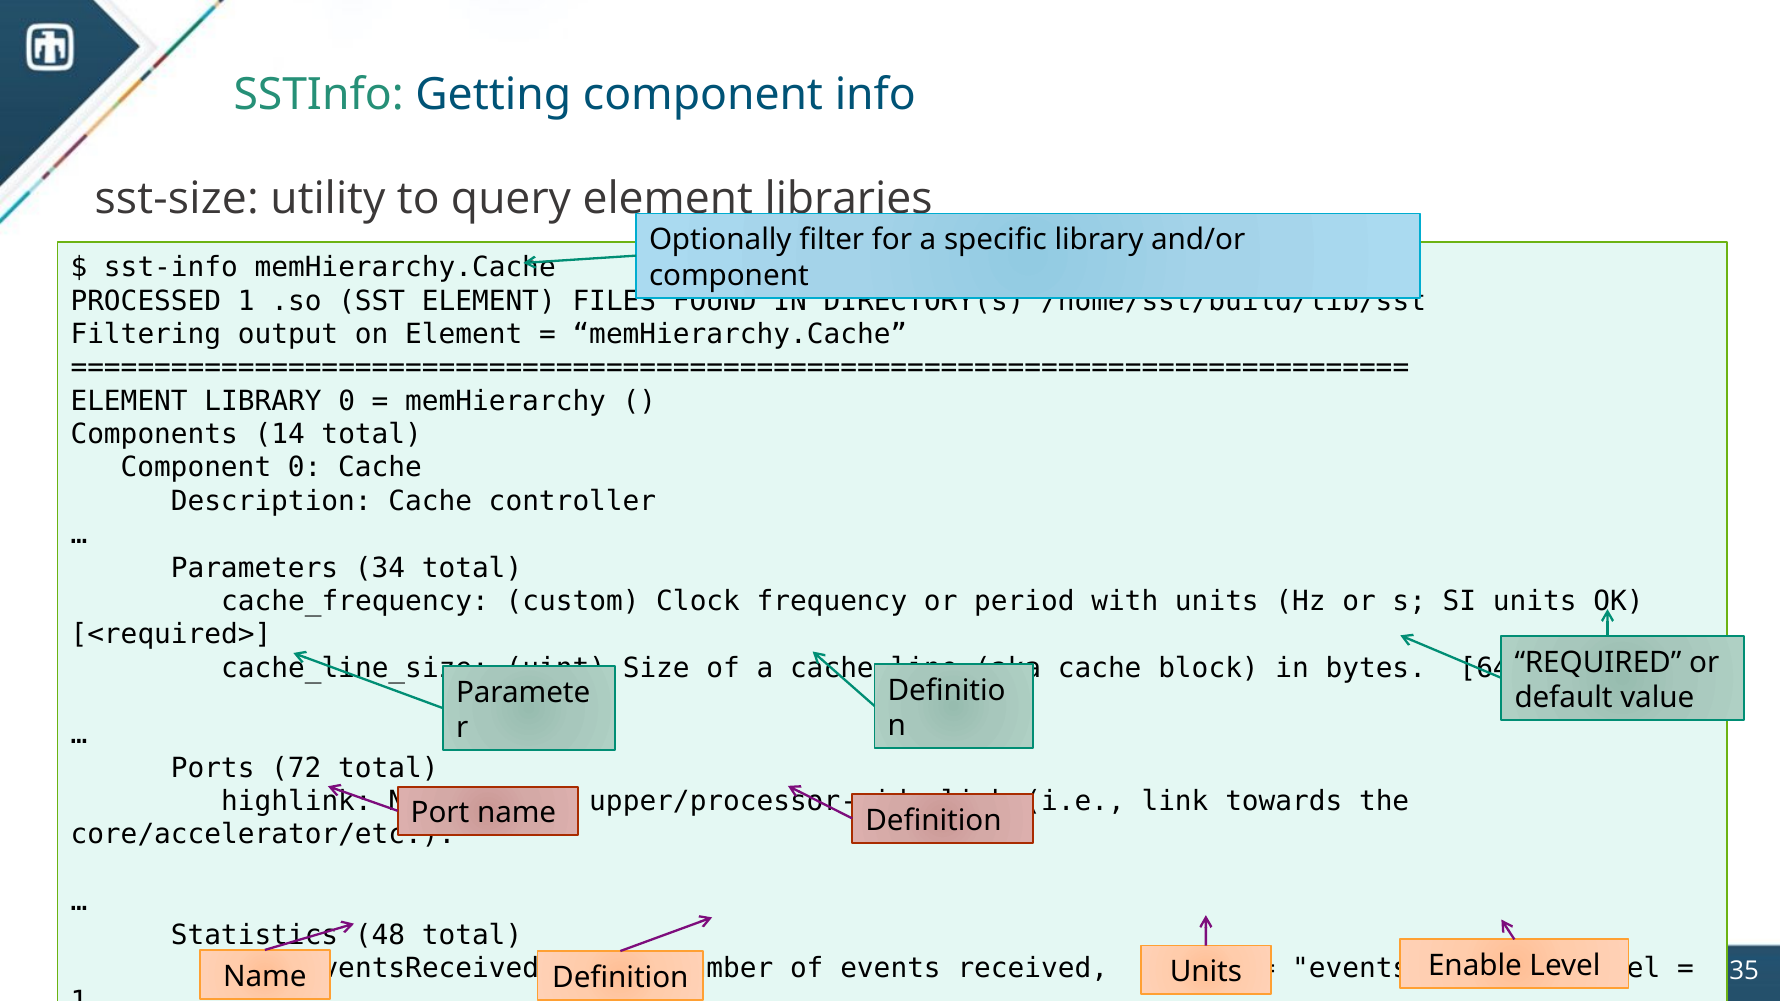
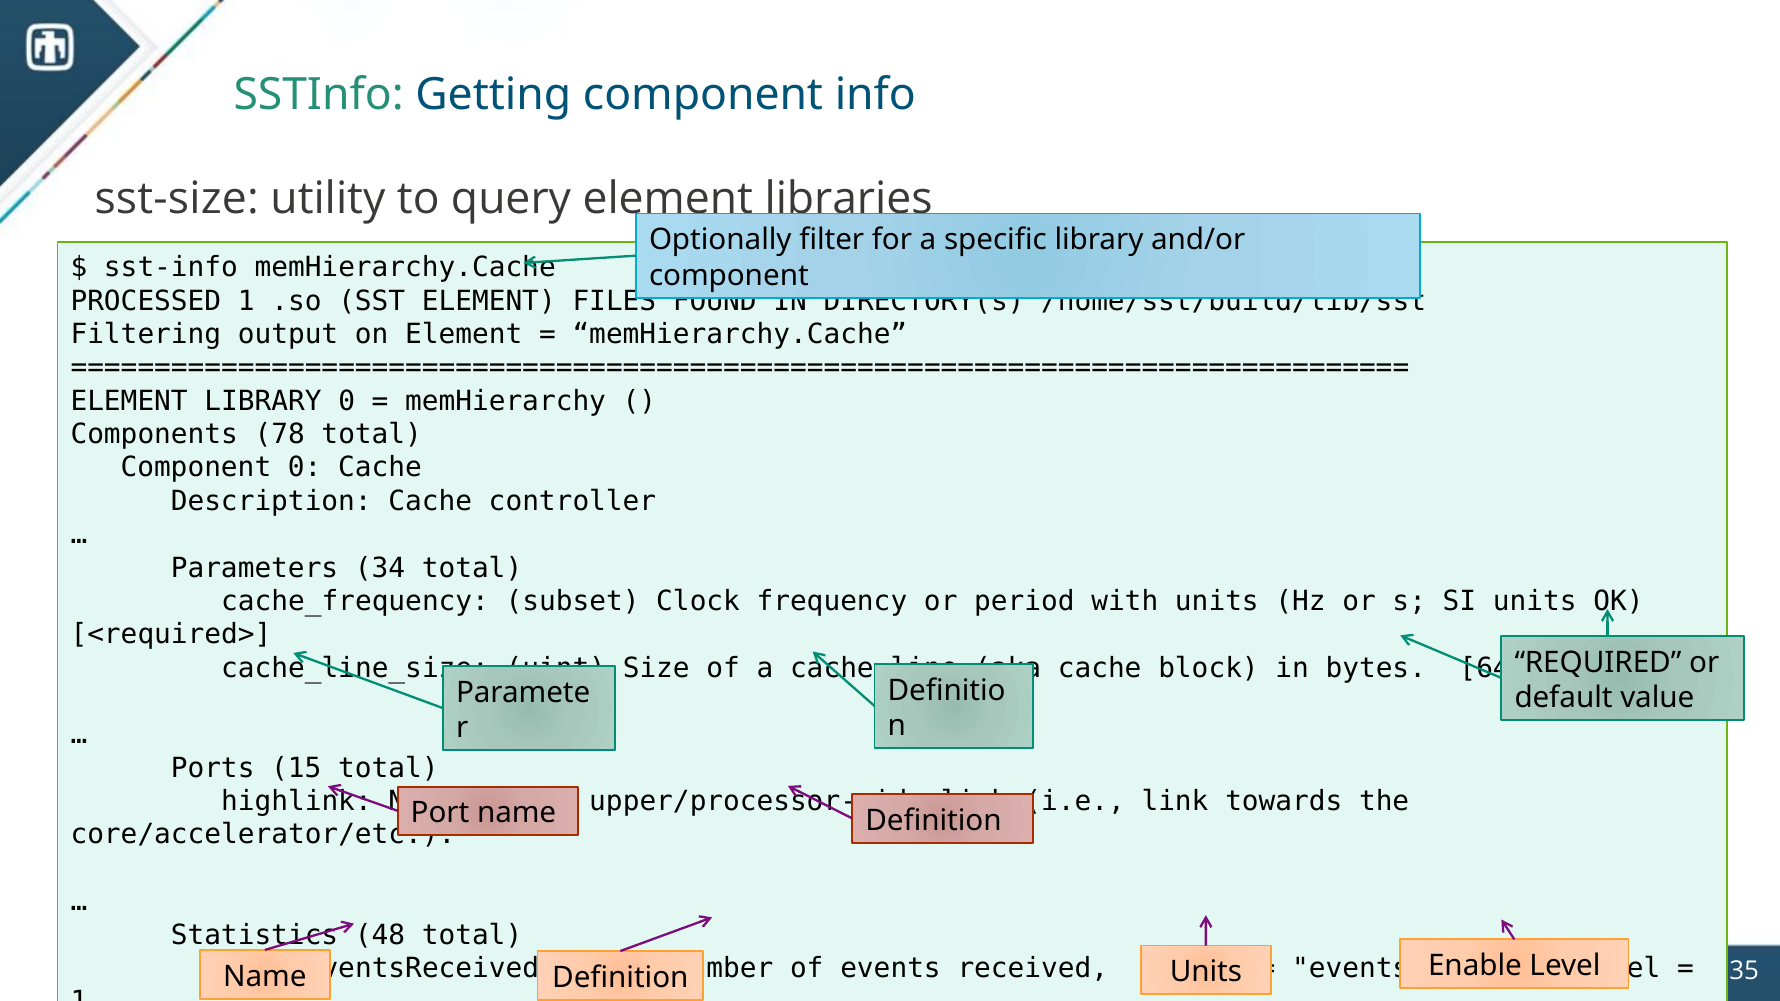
14: 14 -> 78 (280, 435)
custom: custom -> subset (573, 601)
72: 72 -> 15 (296, 768)
